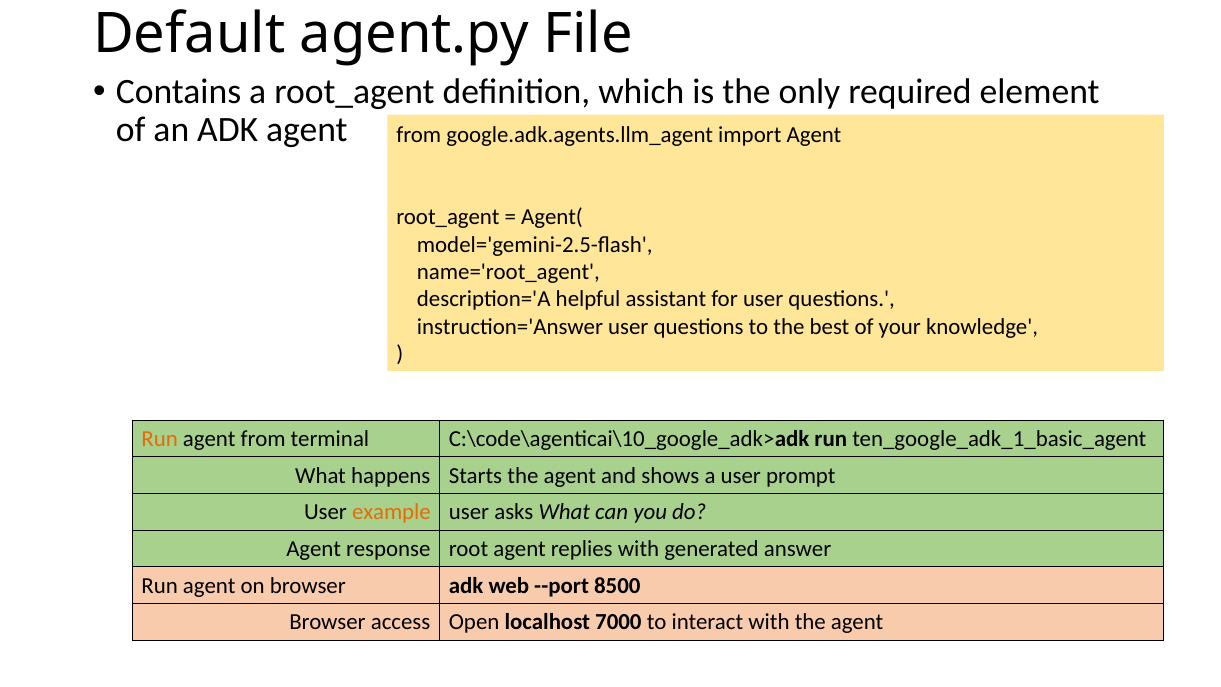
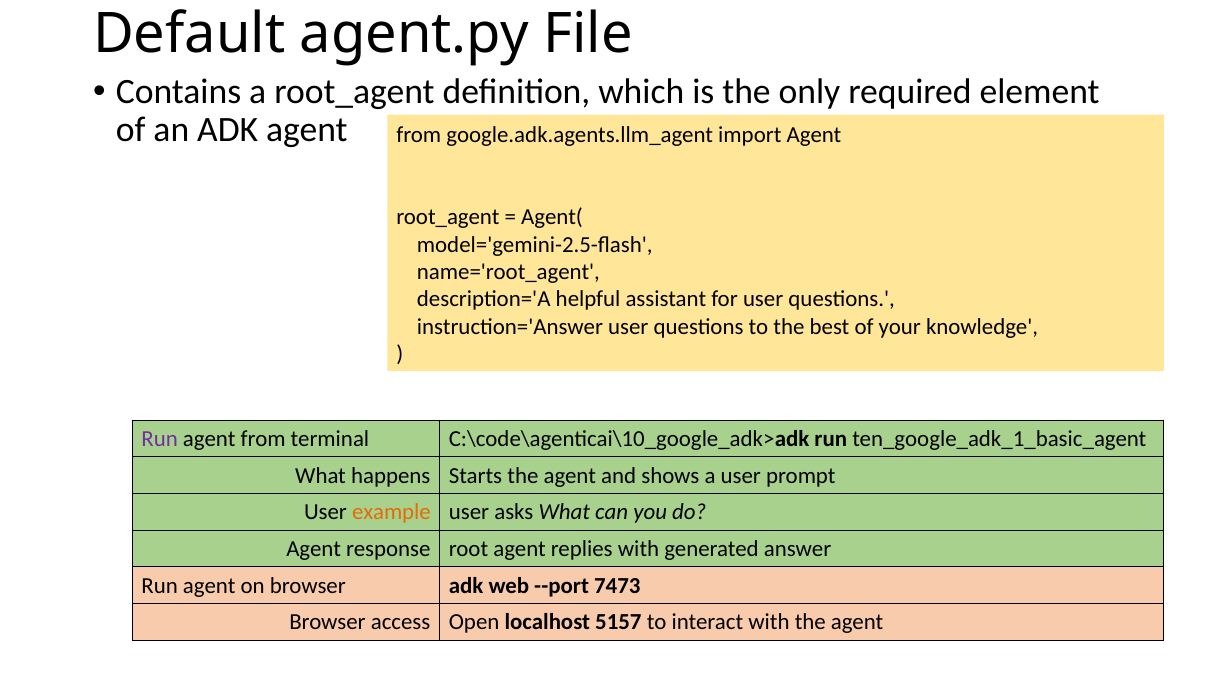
Run colour: orange -> purple (160, 439)
8500: 8500 -> 7473 (617, 586)
7000: 7000 -> 5157 (618, 622)
